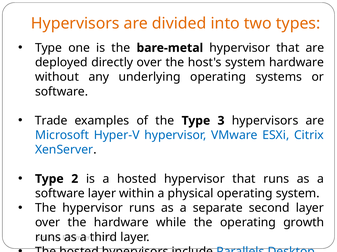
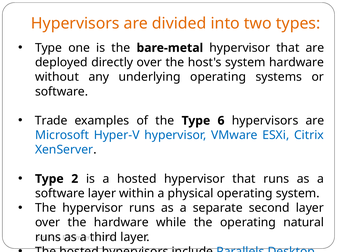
3: 3 -> 6 (221, 121)
growth: growth -> natural (304, 223)
